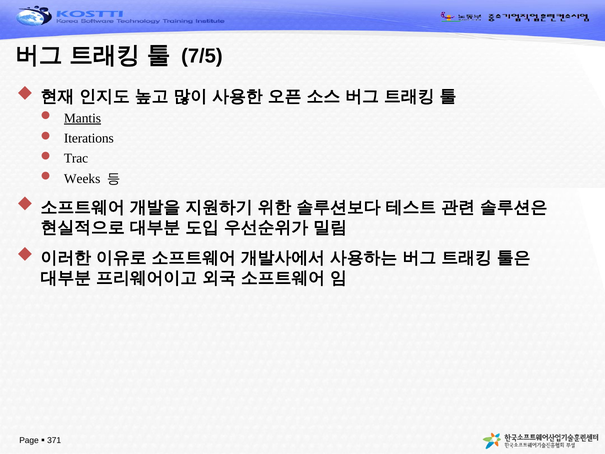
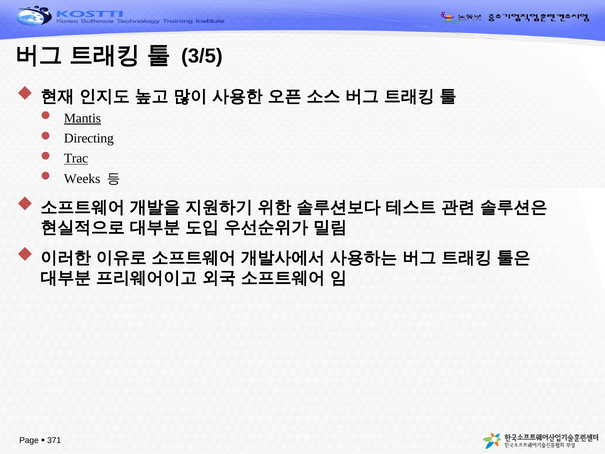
7/5: 7/5 -> 3/5 (202, 56)
Iterations: Iterations -> Directing (89, 138)
Trac underline: none -> present (76, 158)
